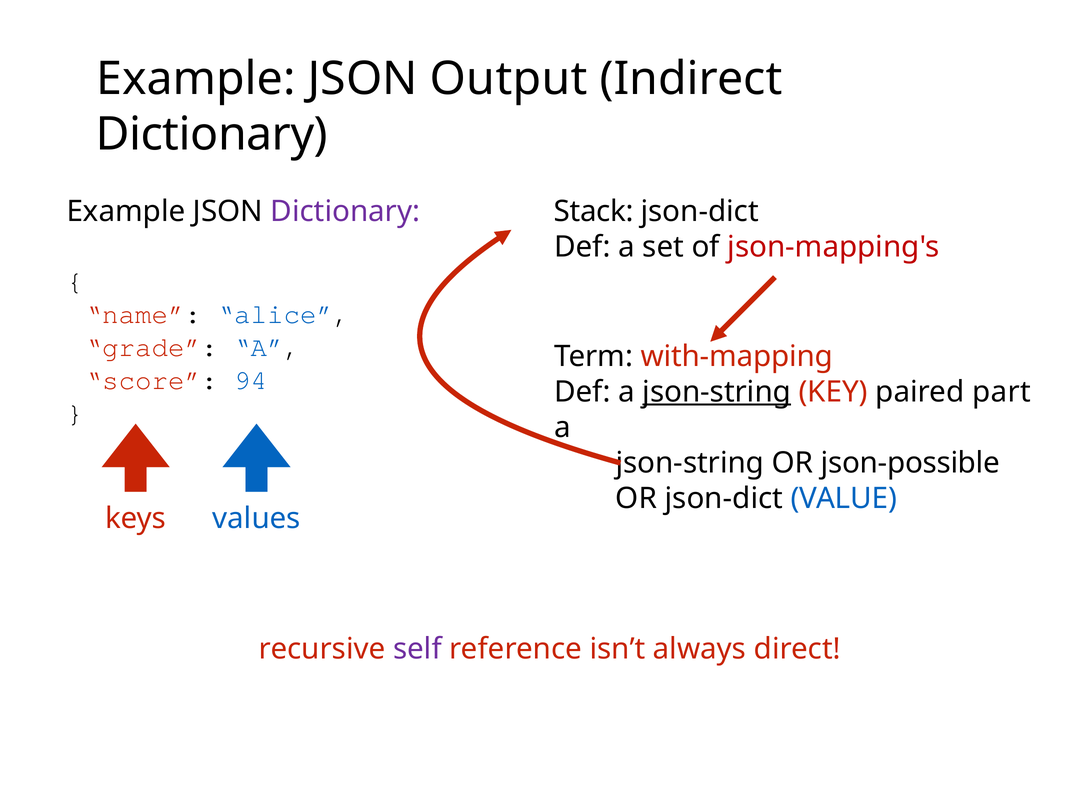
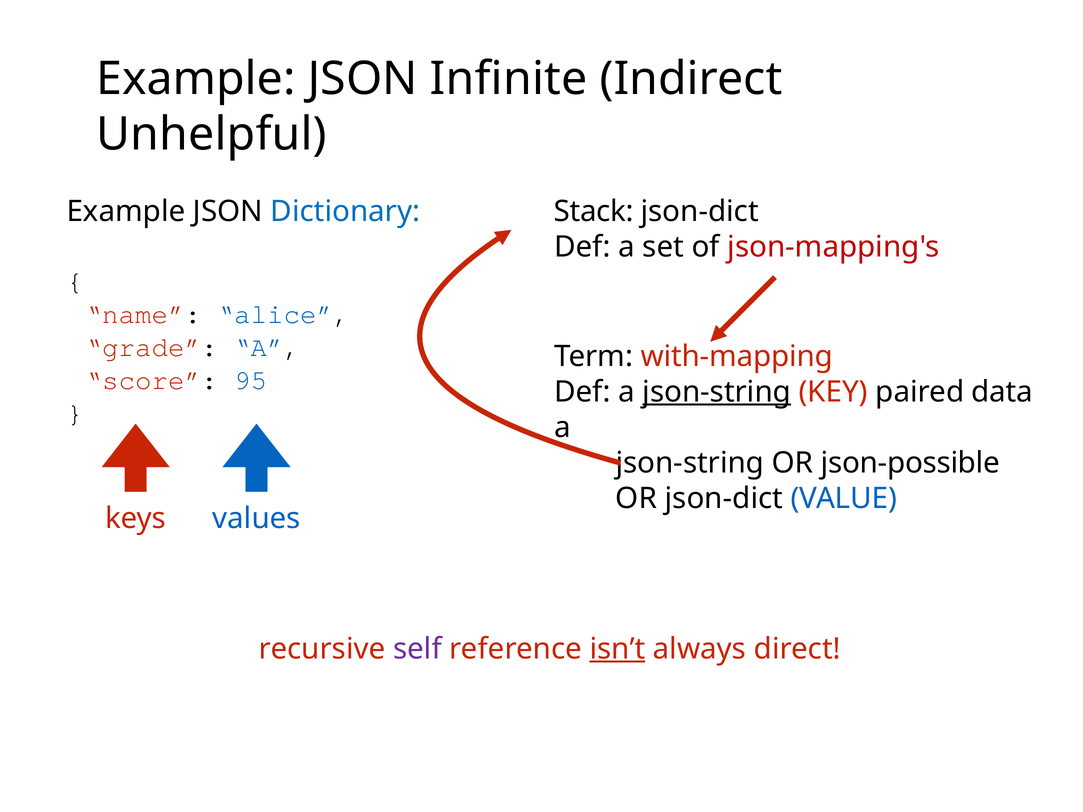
Output: Output -> Infinite (509, 79)
Dictionary: Dictionary -> Unhelpful (211, 135)
Dictionary colour: purple -> blue (345, 212)
94: 94 -> 95 (251, 380)
part: part -> data (1002, 392)
isn’t underline: none -> present (618, 649)
